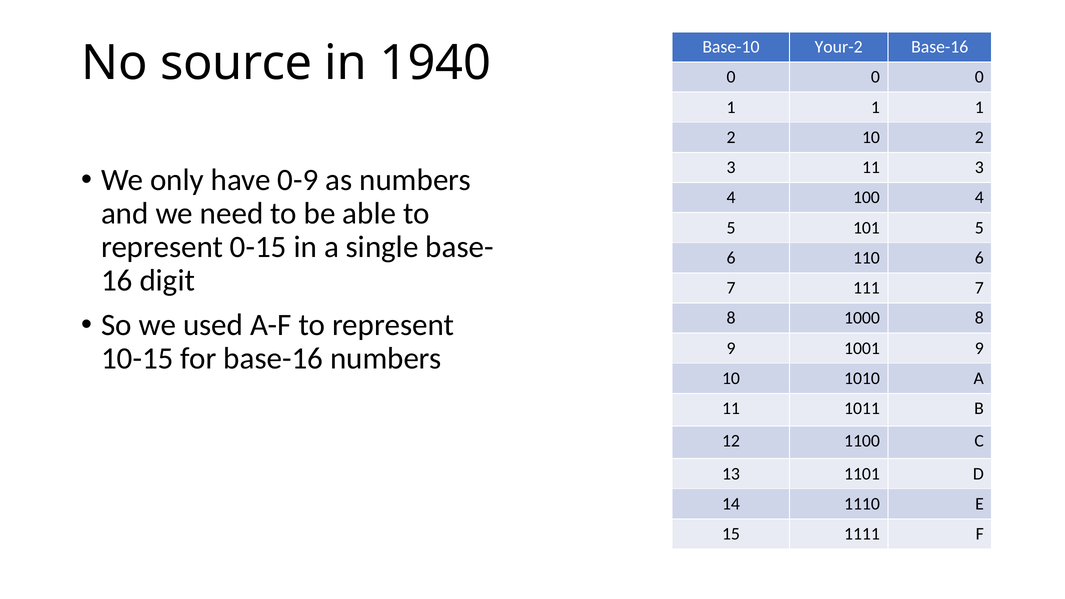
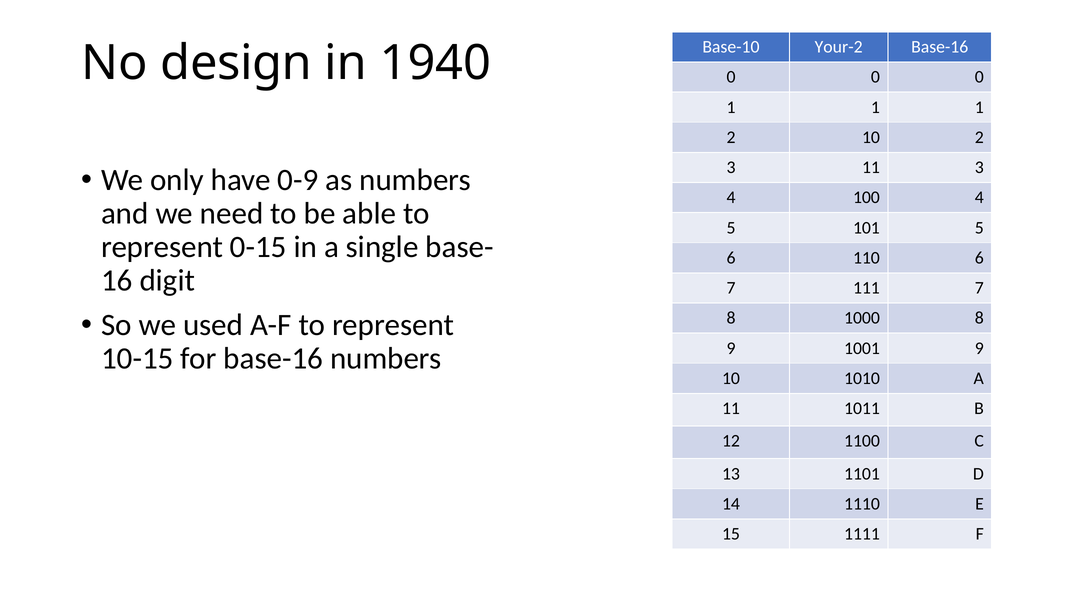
source: source -> design (236, 63)
